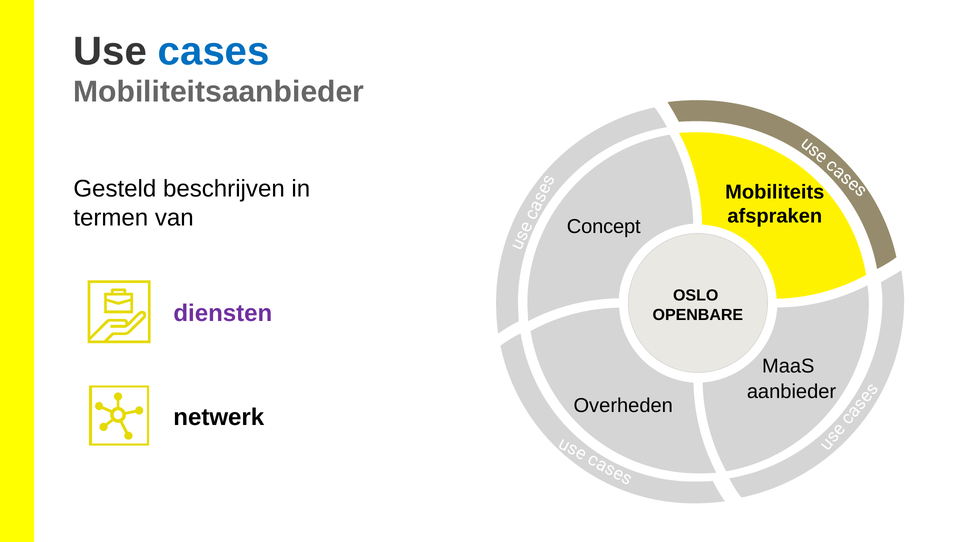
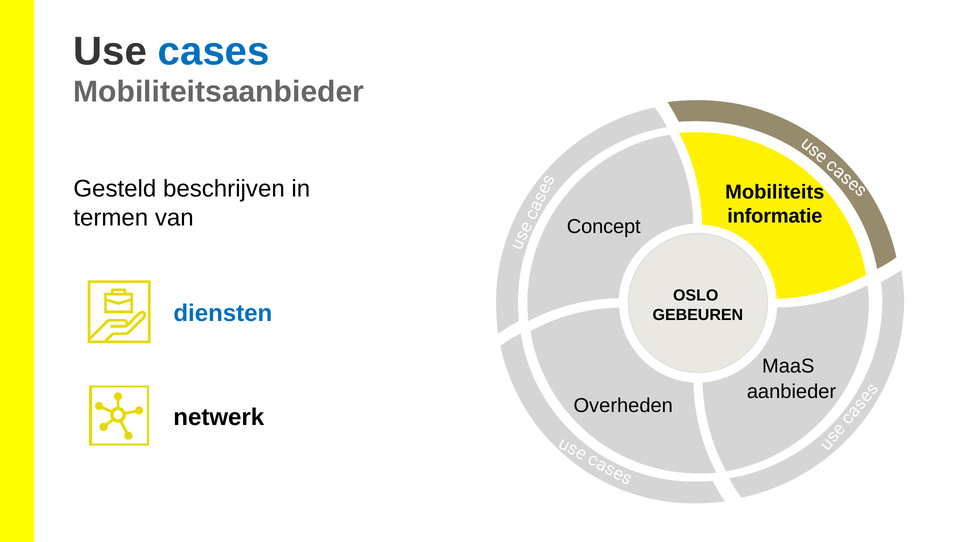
afspraken: afspraken -> informatie (775, 216)
diensten colour: purple -> blue (223, 313)
OPENBARE: OPENBARE -> GEBEUREN (698, 315)
